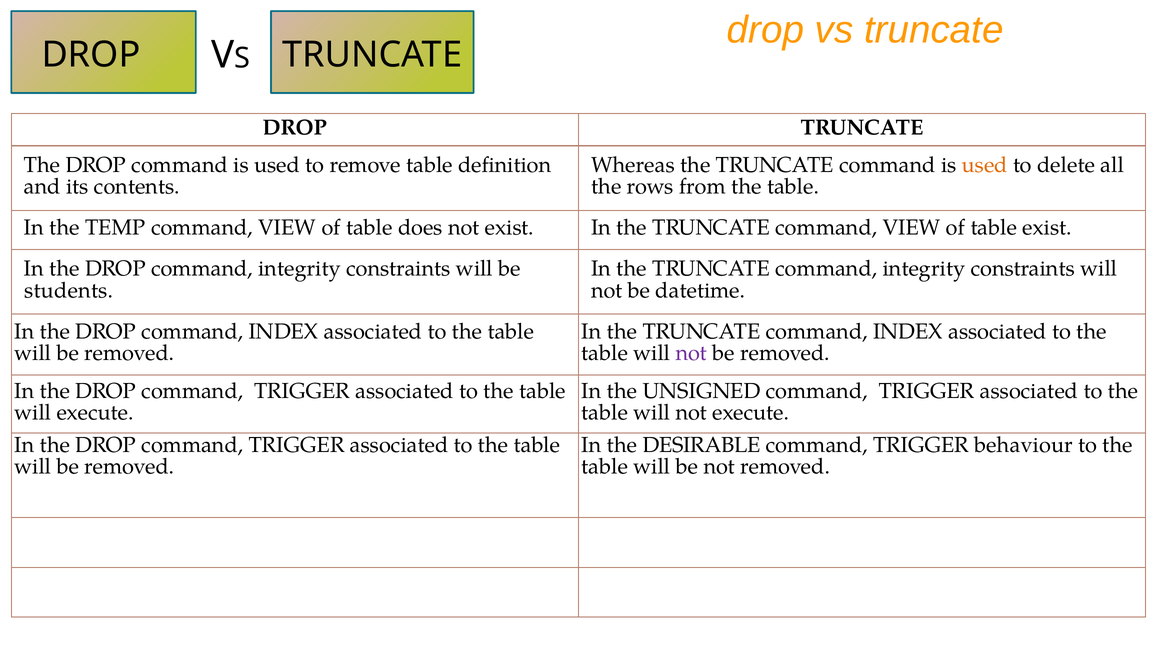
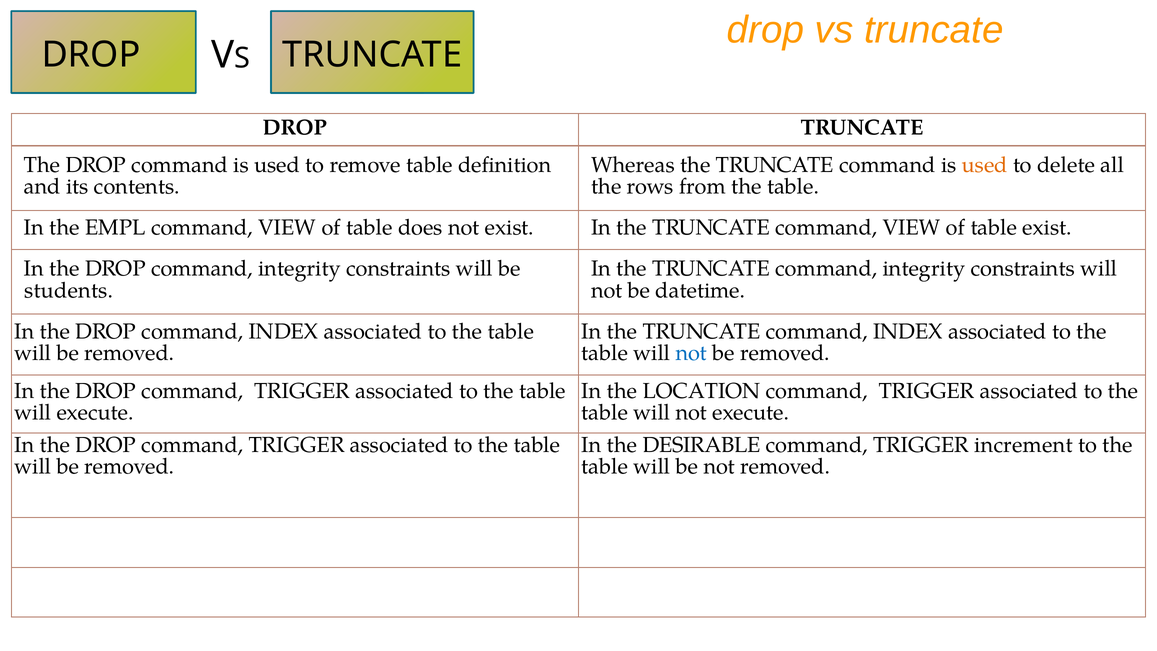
TEMP: TEMP -> EMPL (115, 228)
not colour: purple -> blue (691, 353)
UNSIGNED: UNSIGNED -> LOCATION (702, 391)
behaviour: behaviour -> increment (1024, 445)
